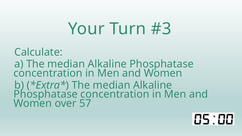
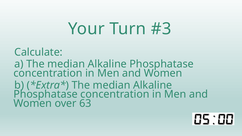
57: 57 -> 63 (85, 104)
